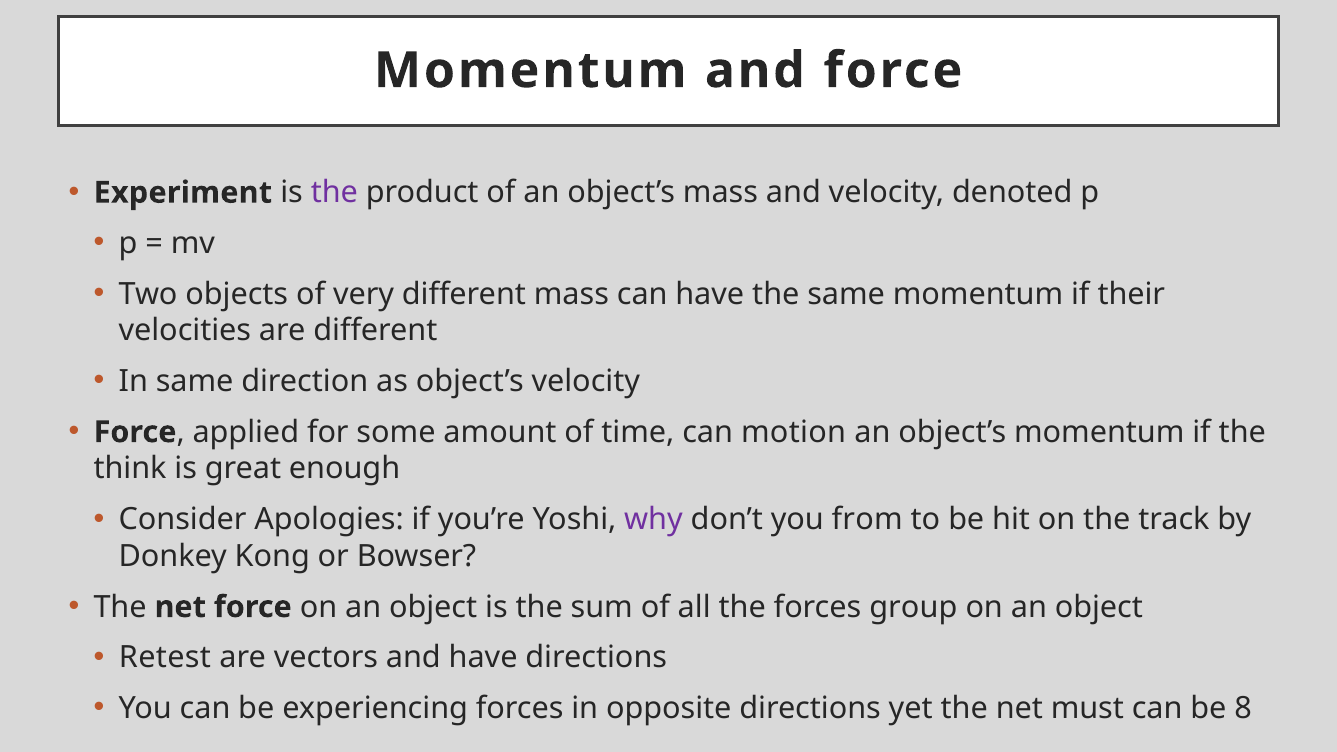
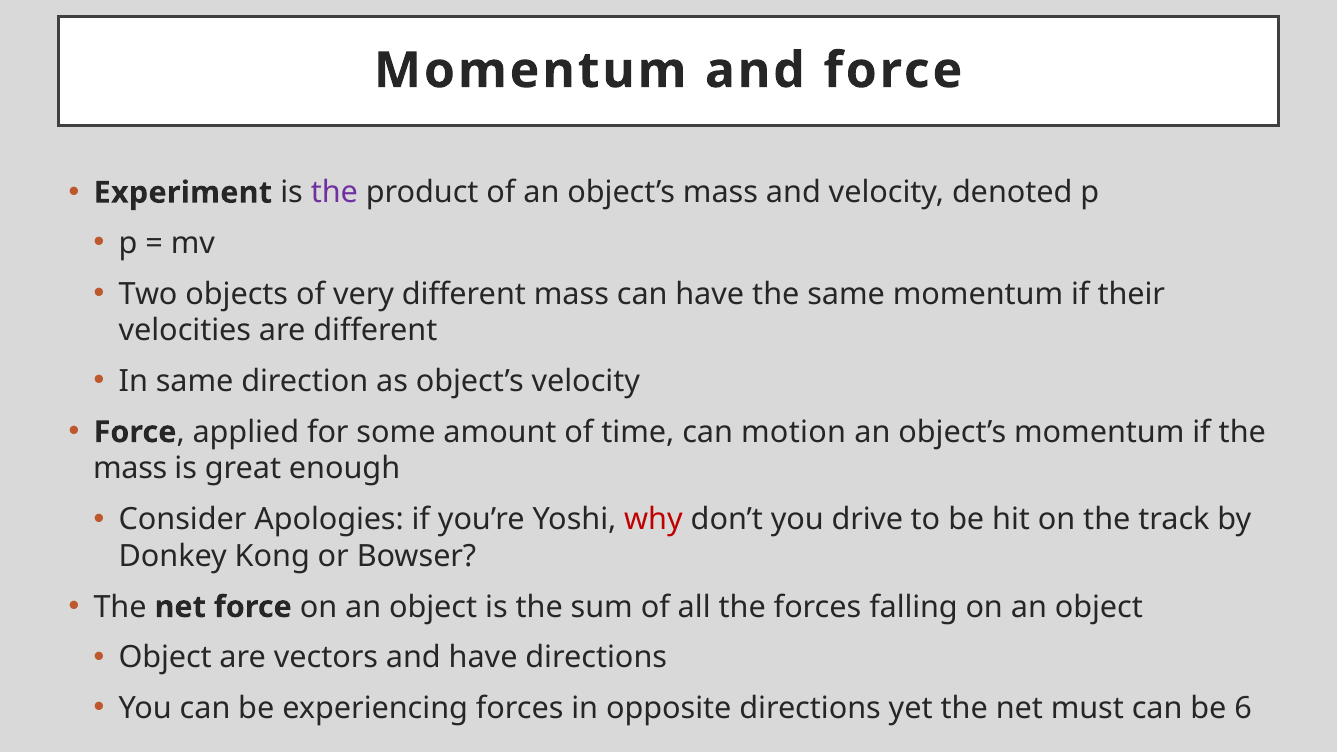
think: think -> mass (130, 469)
why colour: purple -> red (653, 520)
from: from -> drive (867, 520)
group: group -> falling (914, 607)
Retest: Retest -> Object (165, 658)
8: 8 -> 6 (1243, 708)
